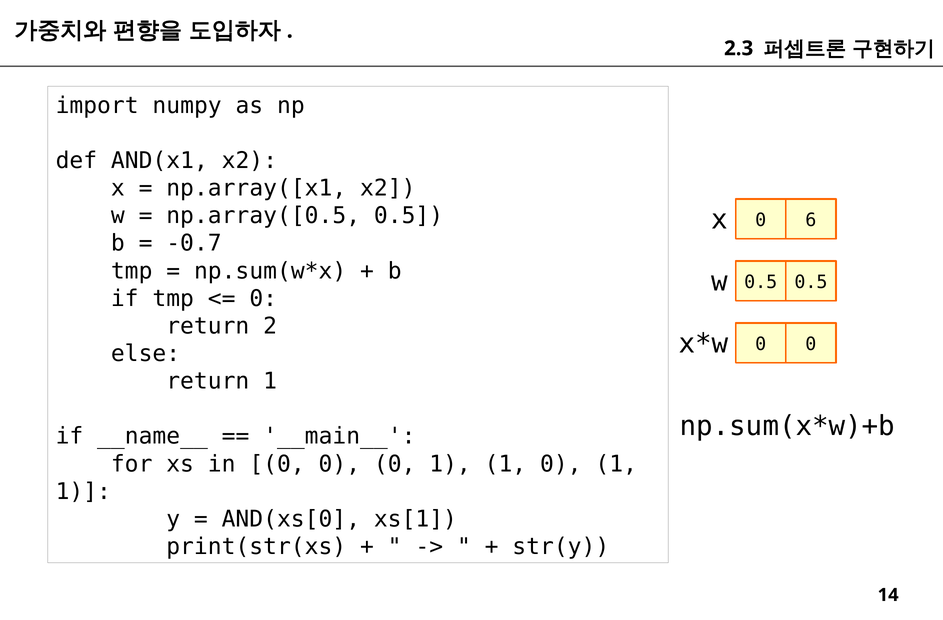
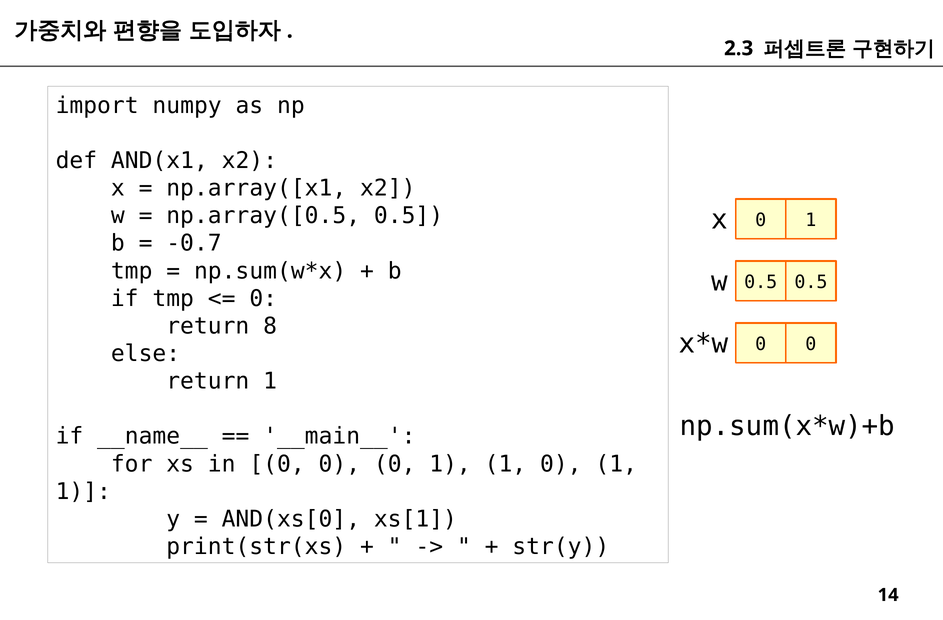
x 0 6: 6 -> 1 (811, 220)
2: 2 -> 8 (270, 326)
